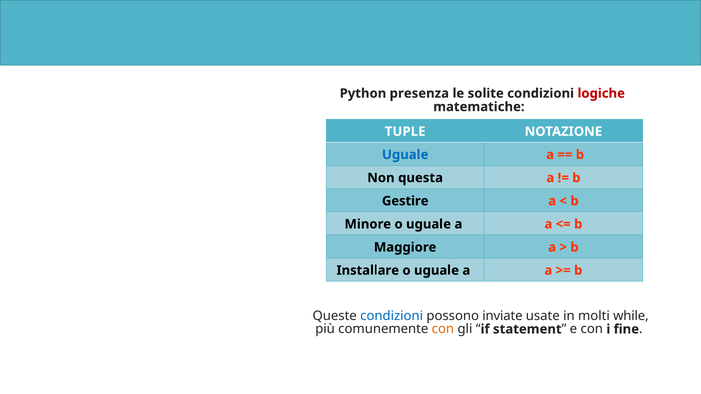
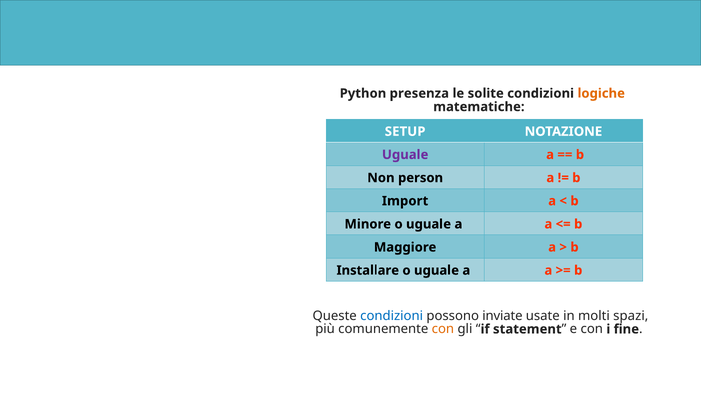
logiche colour: red -> orange (601, 93)
TUPLE: TUPLE -> SETUP (405, 132)
Uguale colour: blue -> purple (405, 155)
questa: questa -> person (421, 178)
Gestire: Gestire -> Import (405, 201)
while: while -> spazi (631, 316)
